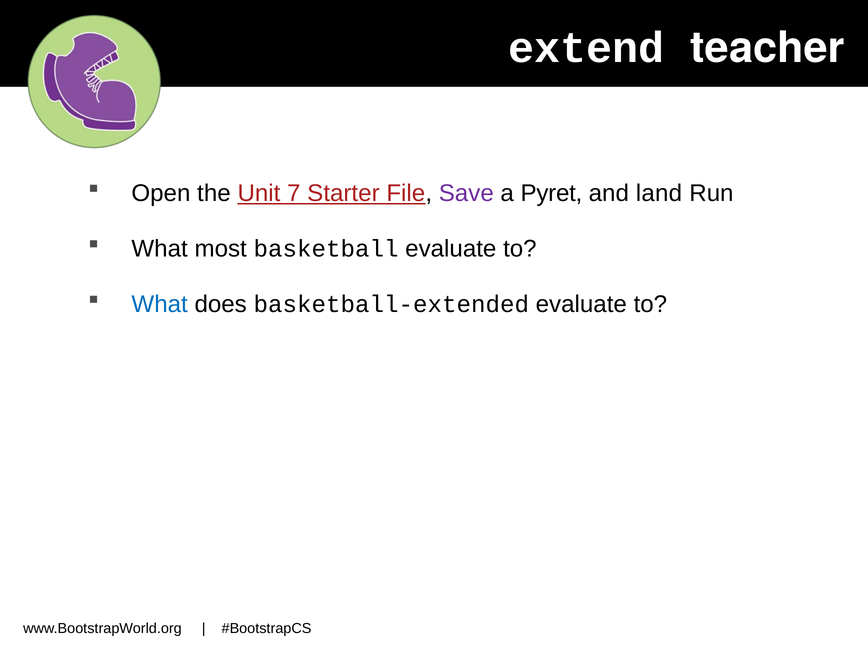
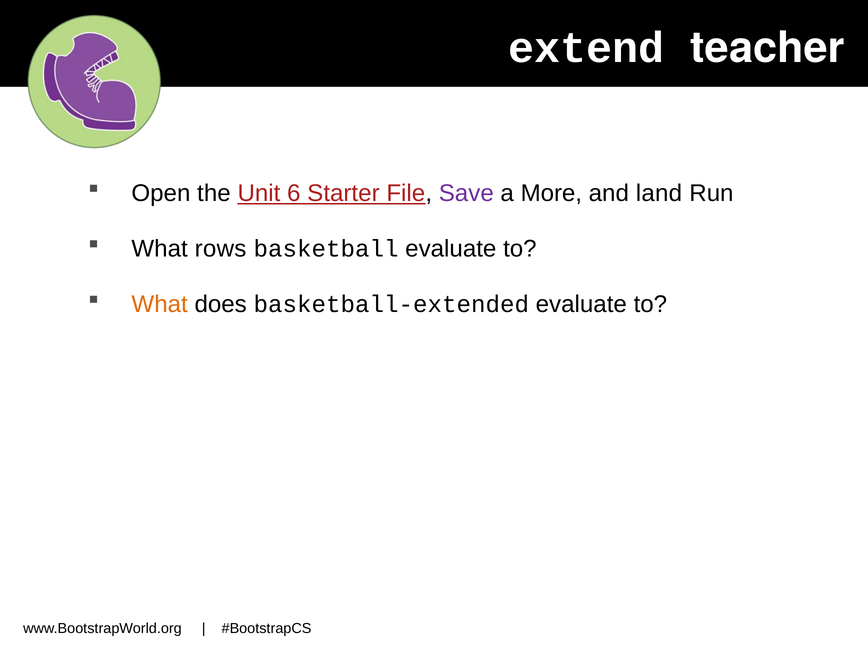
7: 7 -> 6 (294, 193)
Pyret: Pyret -> More (551, 193)
most: most -> rows (221, 249)
What colour: blue -> orange (160, 304)
